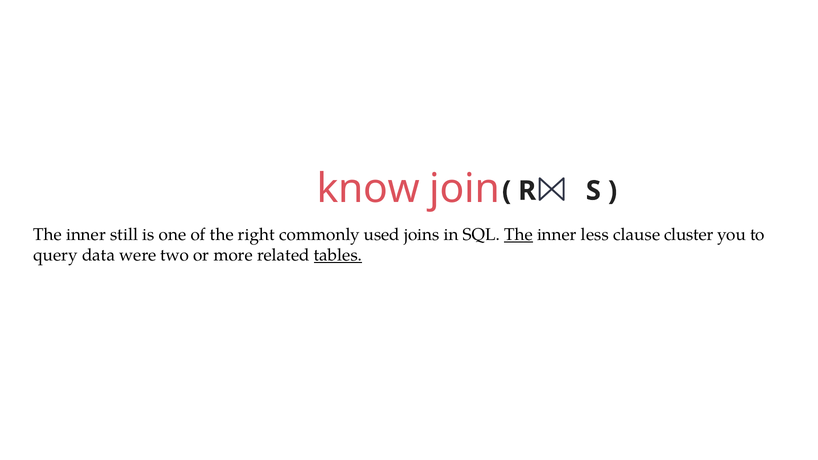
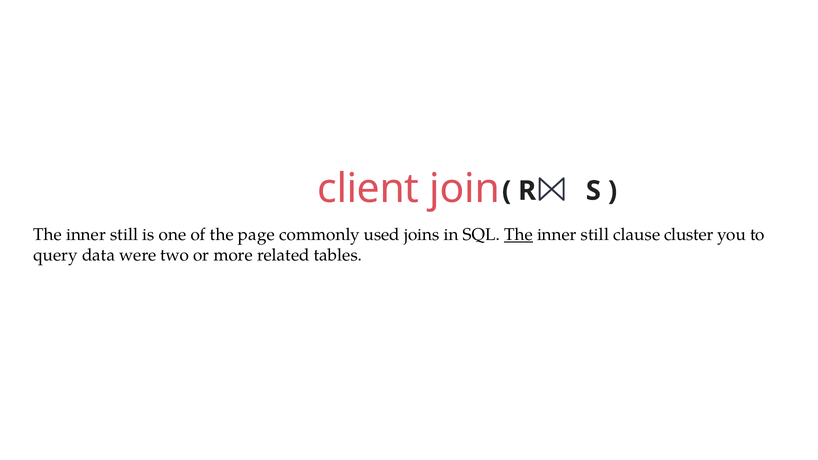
know: know -> client (368, 189)
right: right -> page (256, 235)
less: less -> still (595, 235)
tables underline: present -> none (338, 255)
